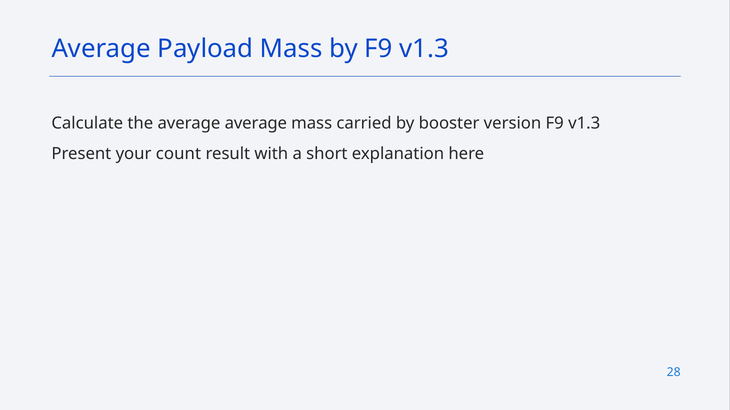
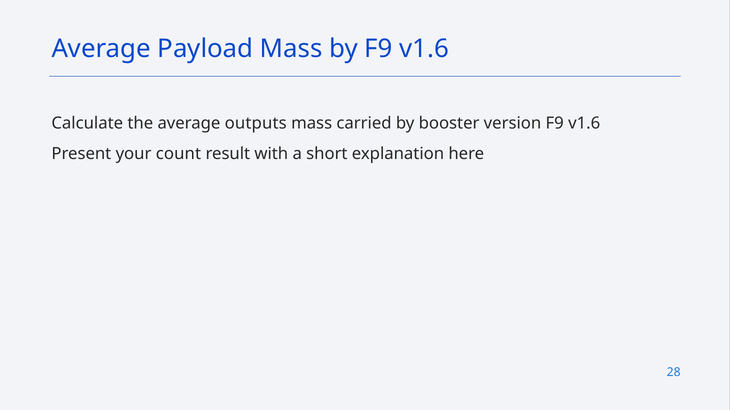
by F9 v1.3: v1.3 -> v1.6 (424, 49)
average average: average -> outputs (256, 123)
version F9 v1.3: v1.3 -> v1.6 (584, 123)
